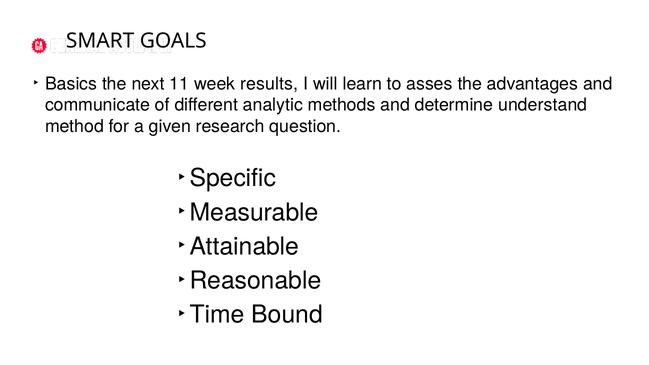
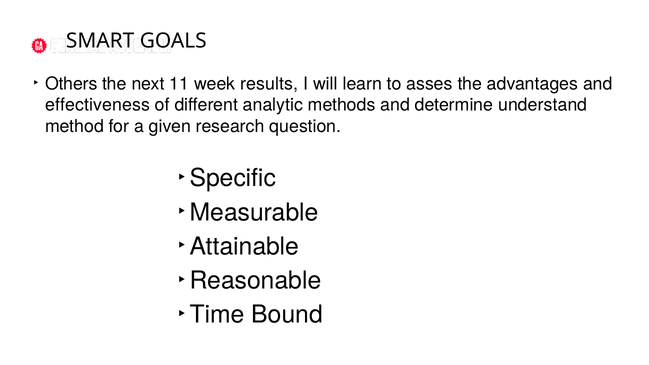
Basics: Basics -> Others (71, 84)
communicate: communicate -> effectiveness (98, 105)
